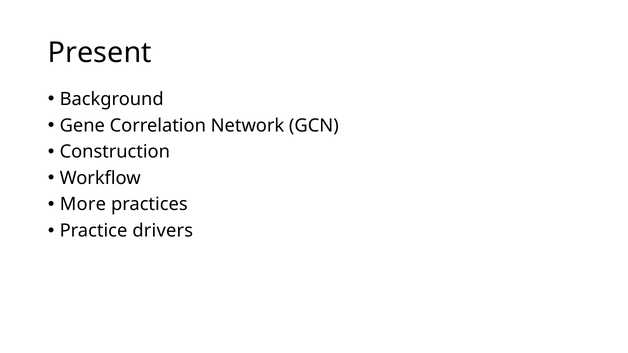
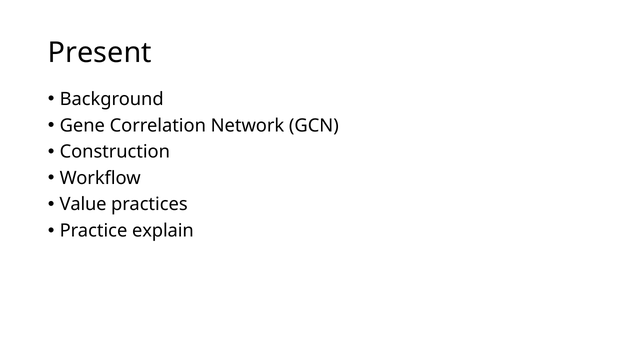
More: More -> Value (83, 205)
drivers: drivers -> explain (163, 231)
